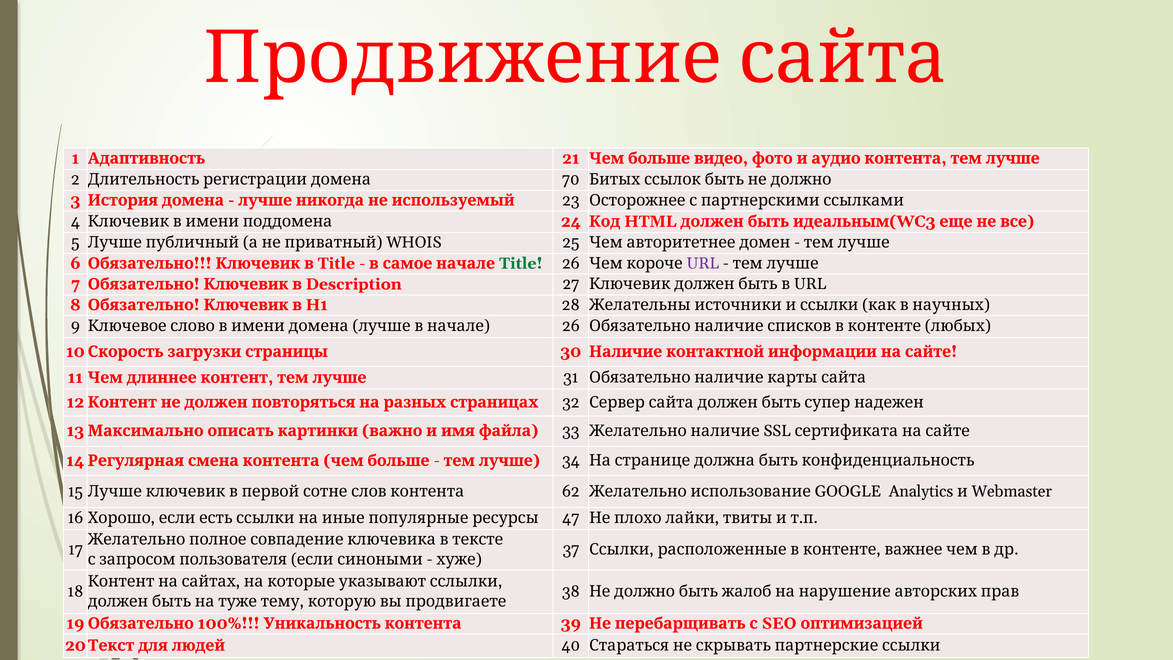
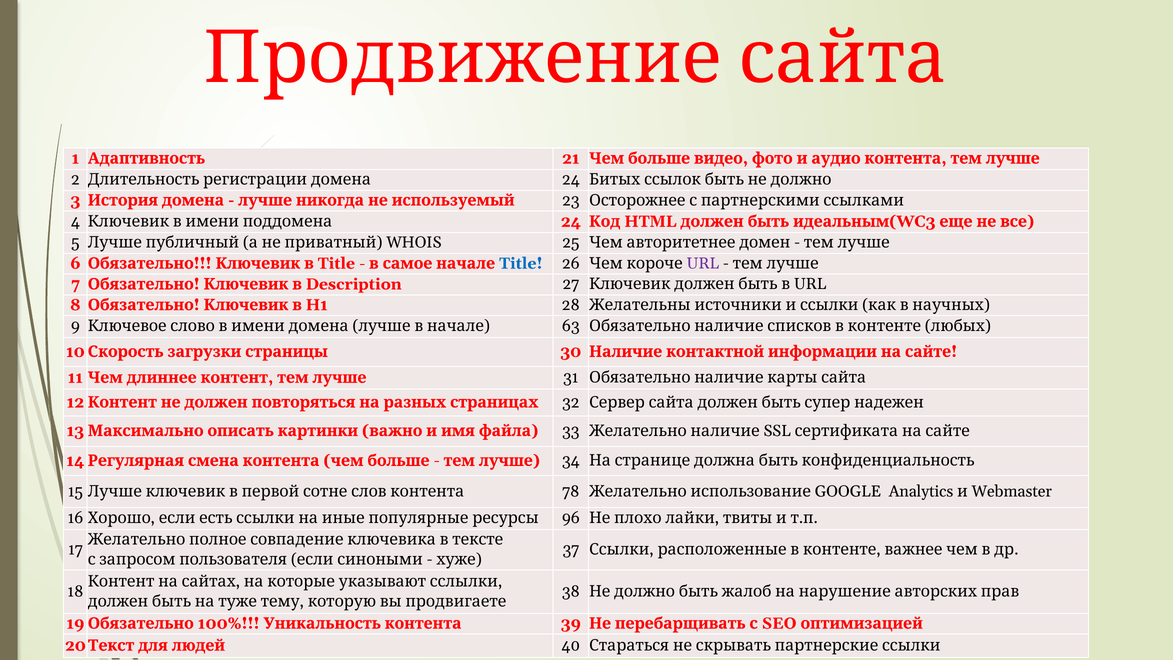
70: 70 -> 24 (571, 179)
Title colour: green -> blue (521, 263)
26: 26 -> 63 (571, 326)
62: 62 -> 78 (571, 491)
47: 47 -> 96 (571, 518)
